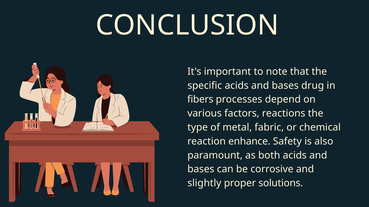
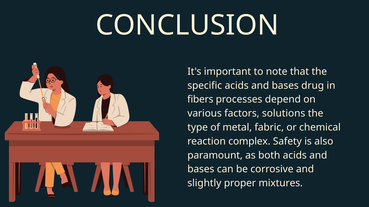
reactions: reactions -> solutions (284, 114)
enhance: enhance -> complex (249, 142)
solutions: solutions -> mixtures (281, 184)
